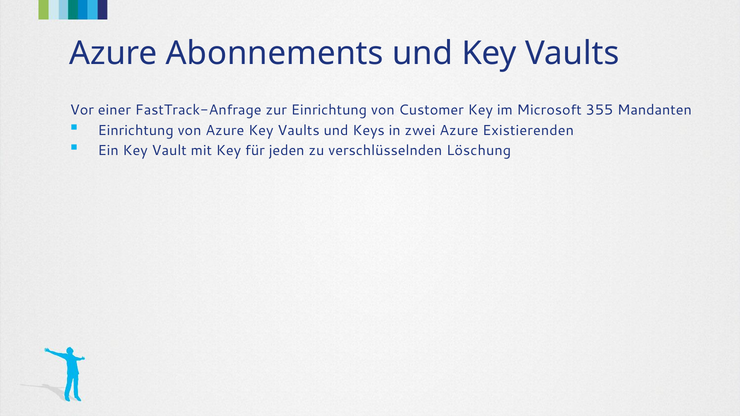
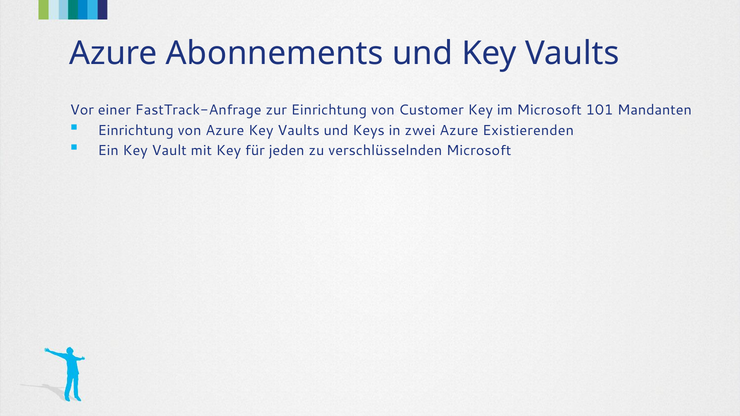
355: 355 -> 101 (599, 110)
verschlüsselnden Löschung: Löschung -> Microsoft (479, 151)
